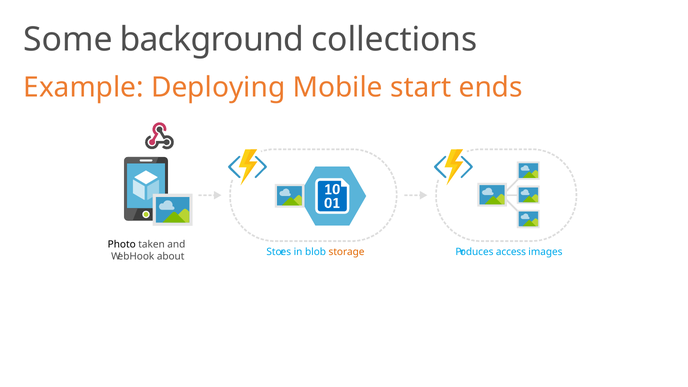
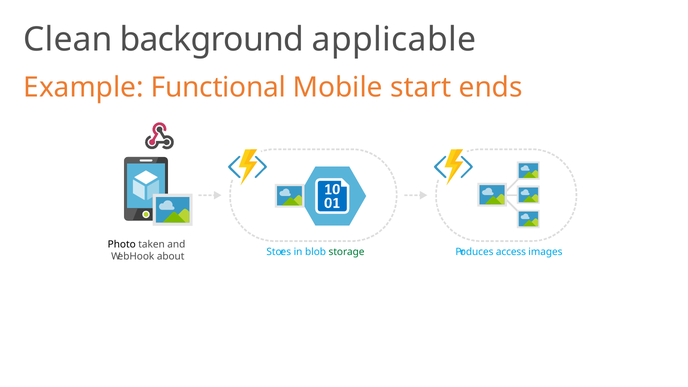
Some: Some -> Clean (68, 39)
collections: collections -> applicable (394, 39)
Deploying: Deploying -> Functional (218, 87)
storage colour: orange -> green (347, 252)
